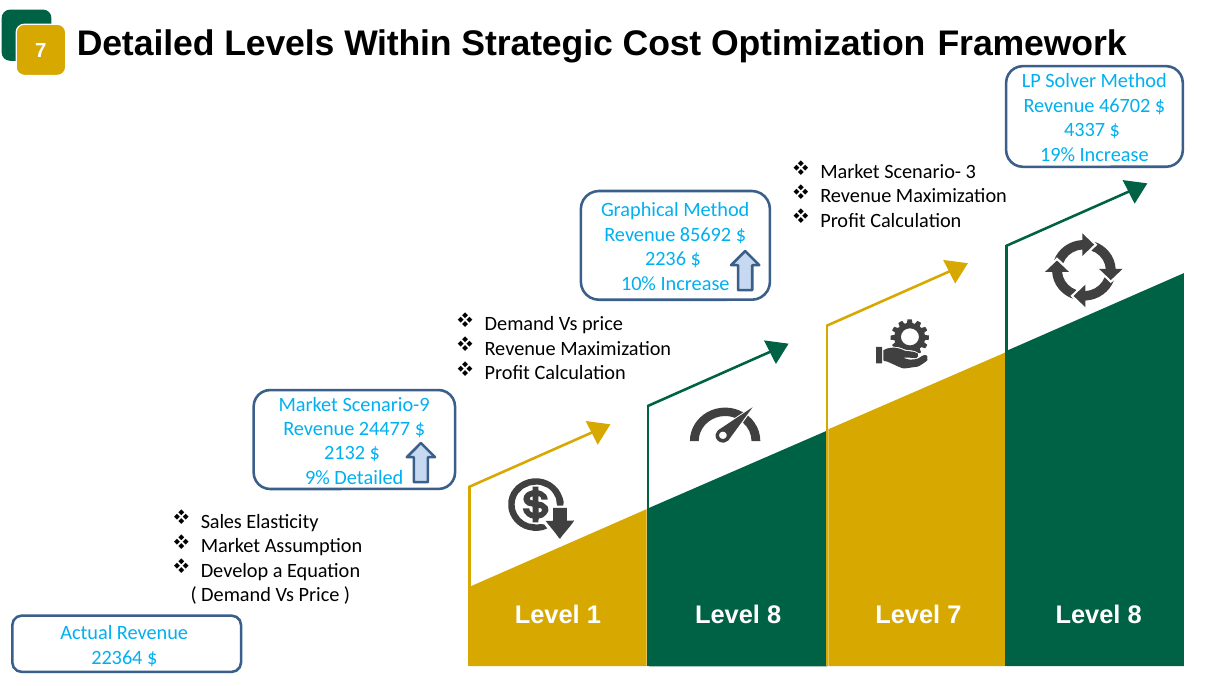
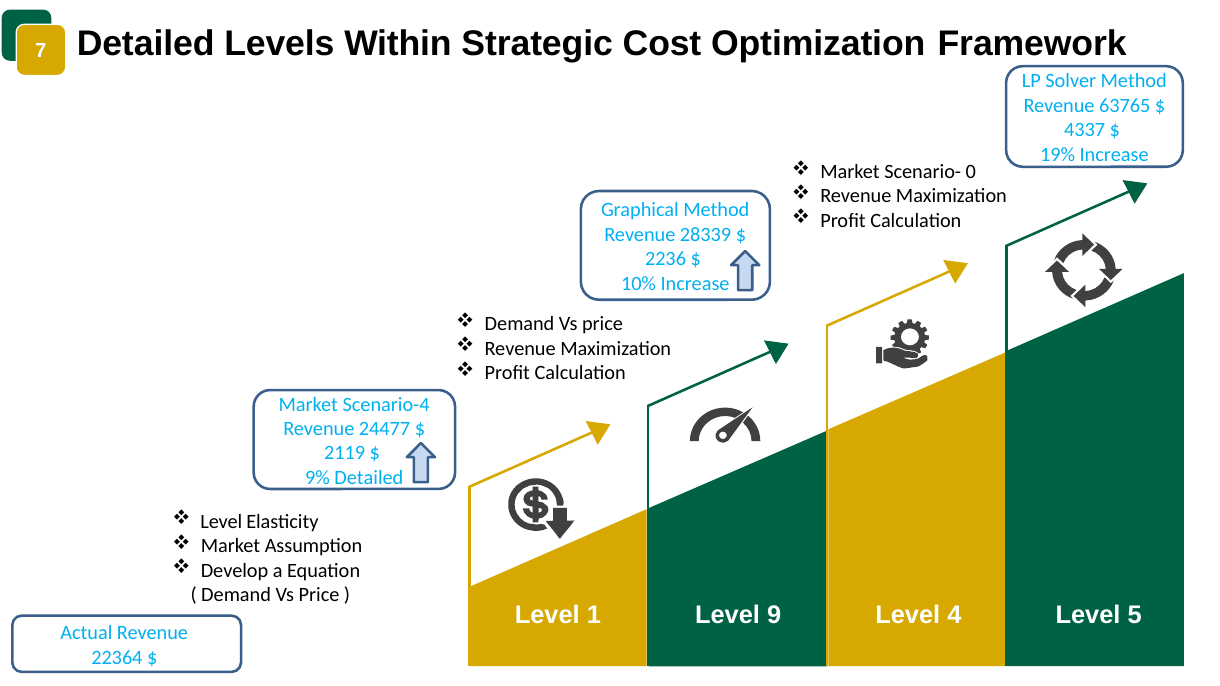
46702: 46702 -> 63765 (1125, 106)
3: 3 -> 0 (971, 172)
85692: 85692 -> 28339 (706, 235)
Scenario-9: Scenario-9 -> Scenario-4 (386, 404)
2132: 2132 -> 2119 (345, 453)
Sales: Sales -> Level (221, 522)
1 Level 8: 8 -> 9 (774, 615)
Level 7: 7 -> 4 (954, 615)
8: 8 -> 5 (1135, 615)
